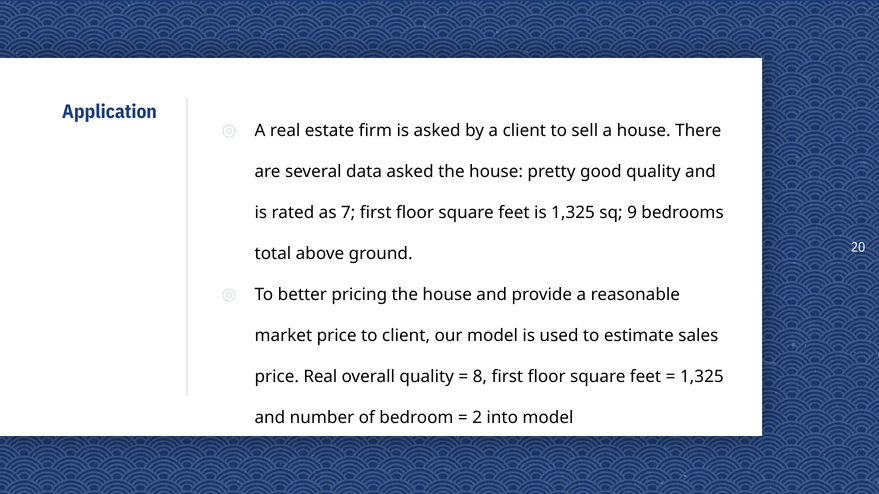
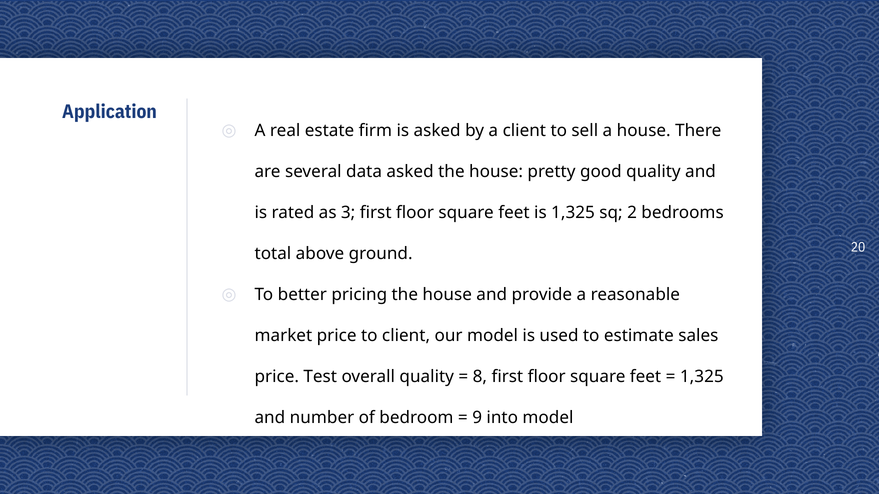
7: 7 -> 3 (348, 213)
9: 9 -> 2 (632, 213)
price Real: Real -> Test (320, 377)
2: 2 -> 9 (477, 418)
